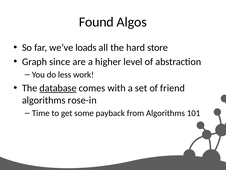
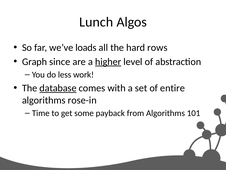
Found: Found -> Lunch (96, 22)
store: store -> rows (157, 47)
higher underline: none -> present (108, 61)
friend: friend -> entire (173, 88)
